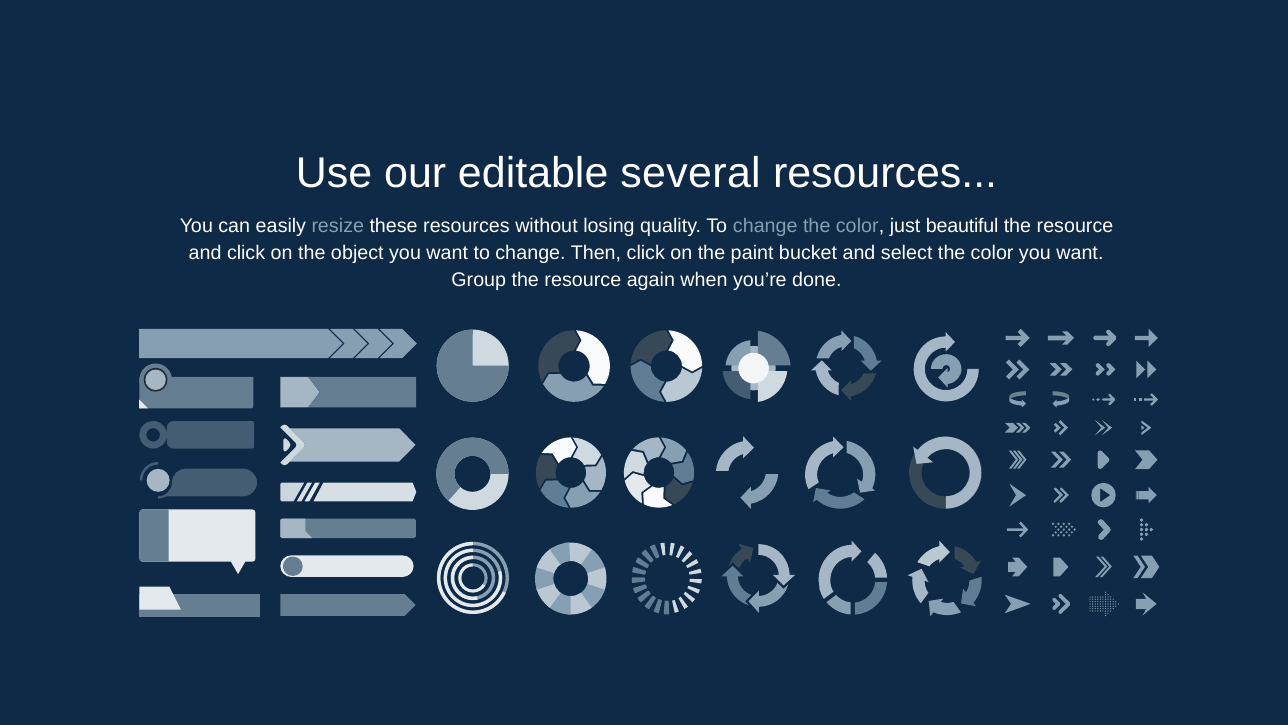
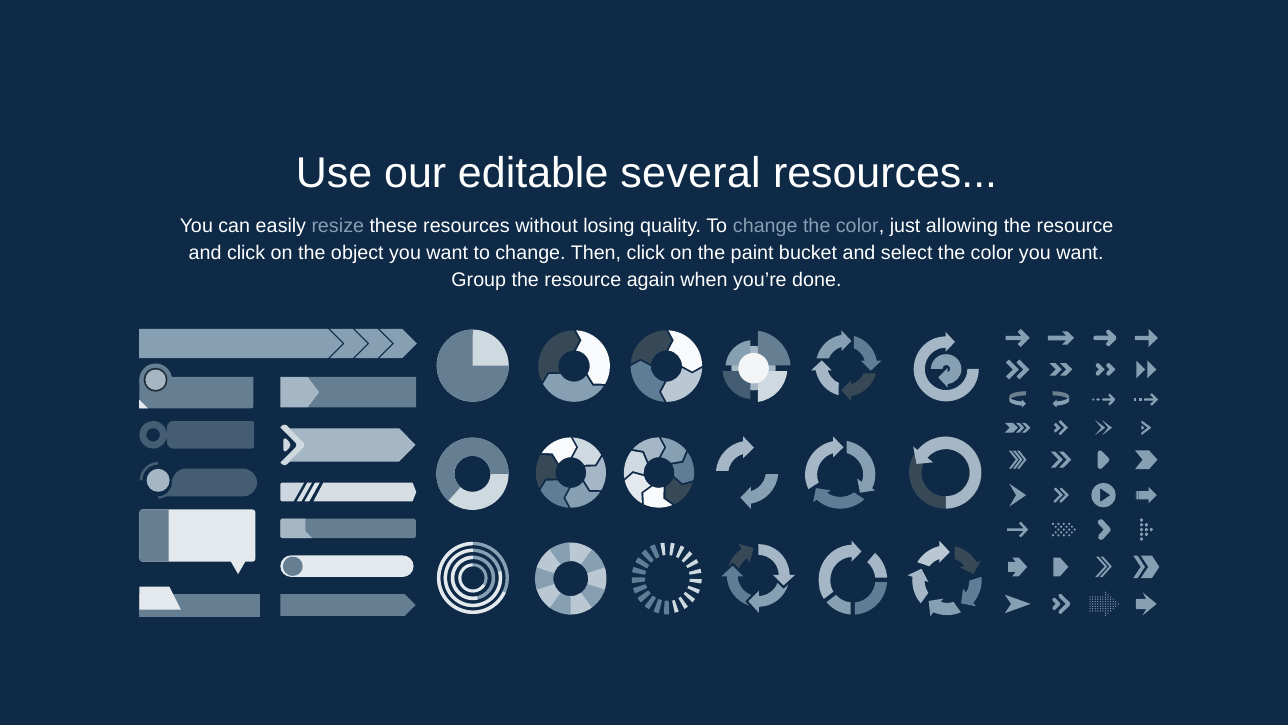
beautiful: beautiful -> allowing (962, 226)
